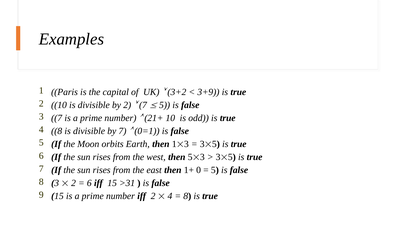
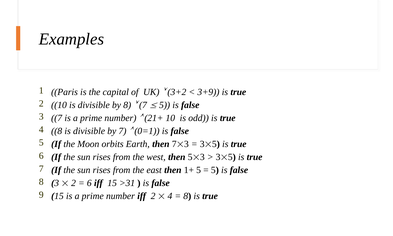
by 2: 2 -> 8 (127, 105)
then 1: 1 -> 7 (174, 144)
1+ 0: 0 -> 5 (199, 170)
